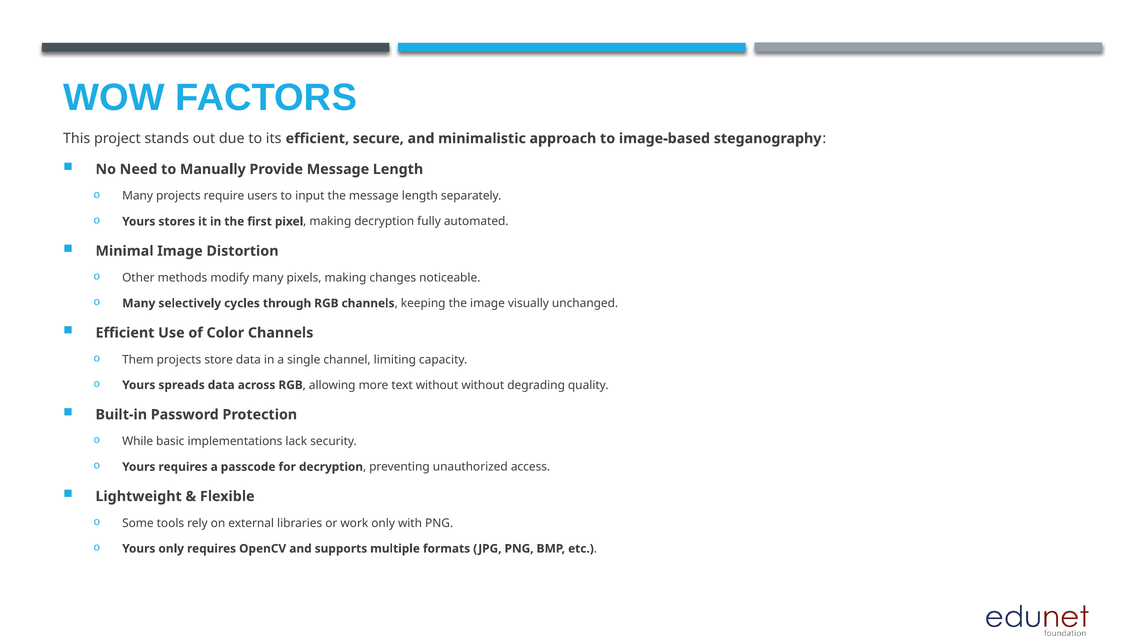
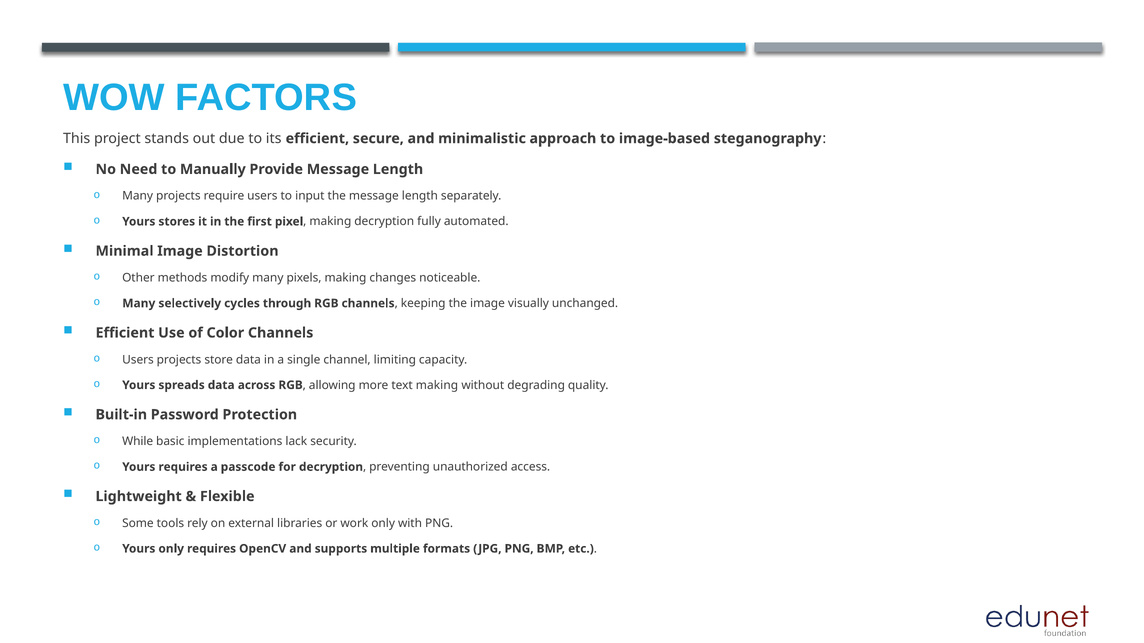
Them: Them -> Users (138, 360)
text without: without -> making (437, 385)
